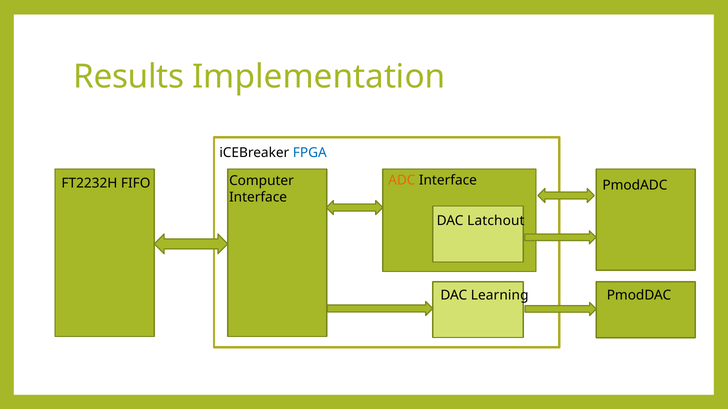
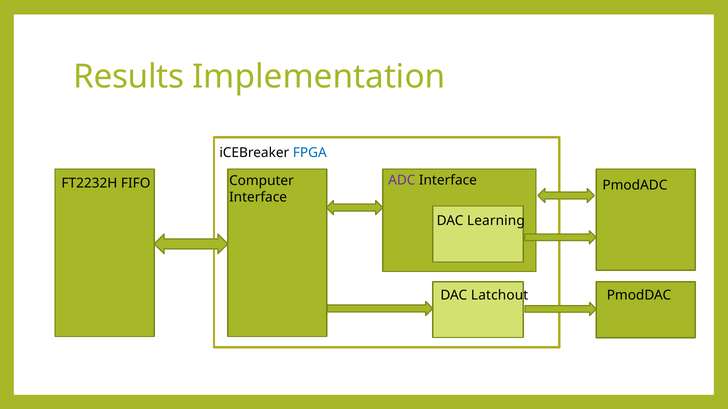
ADC colour: orange -> purple (402, 180)
Latchout: Latchout -> Learning (496, 221)
Learning: Learning -> Latchout (500, 296)
